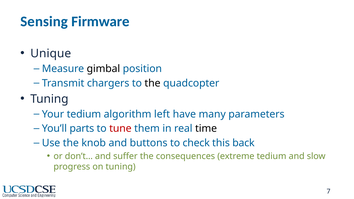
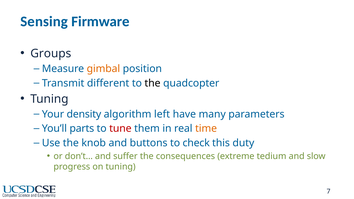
Unique: Unique -> Groups (51, 53)
gimbal colour: black -> orange (103, 69)
chargers: chargers -> different (108, 83)
Your tedium: tedium -> density (84, 114)
time colour: black -> orange (206, 129)
back: back -> duty (243, 143)
